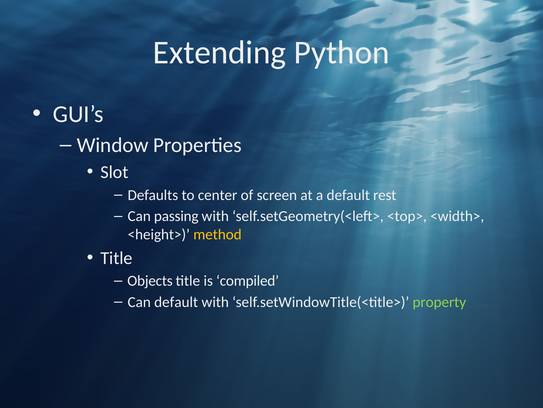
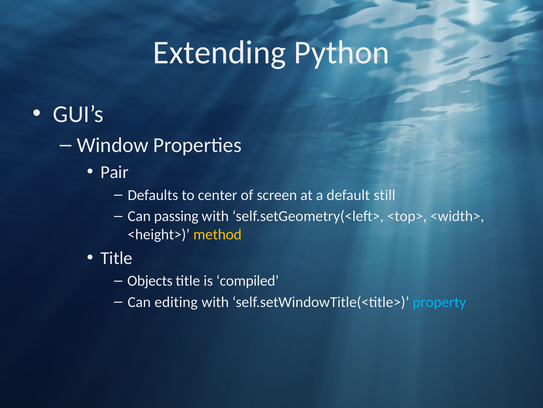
Slot: Slot -> Pair (115, 172)
rest: rest -> still (385, 195)
Can default: default -> editing (176, 302)
property colour: light green -> light blue (439, 302)
